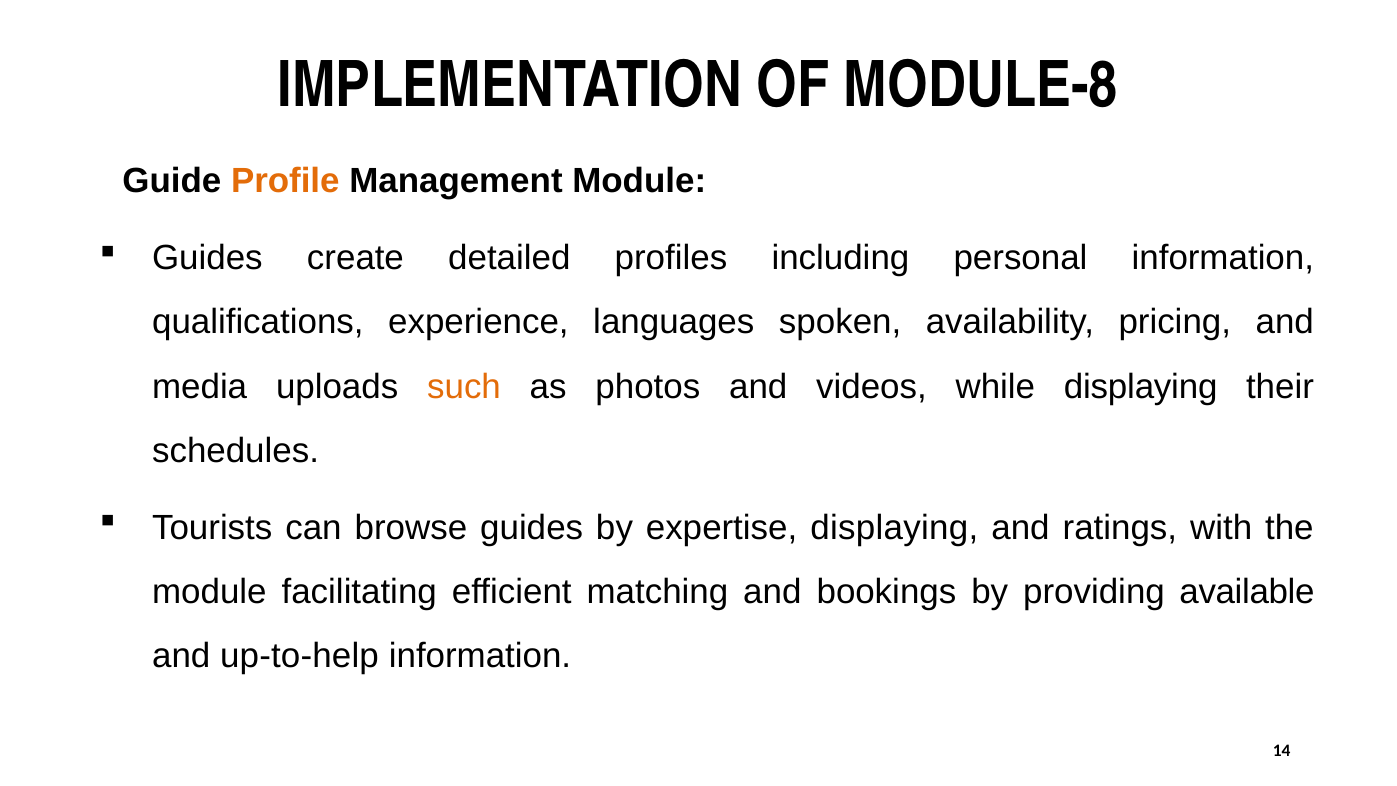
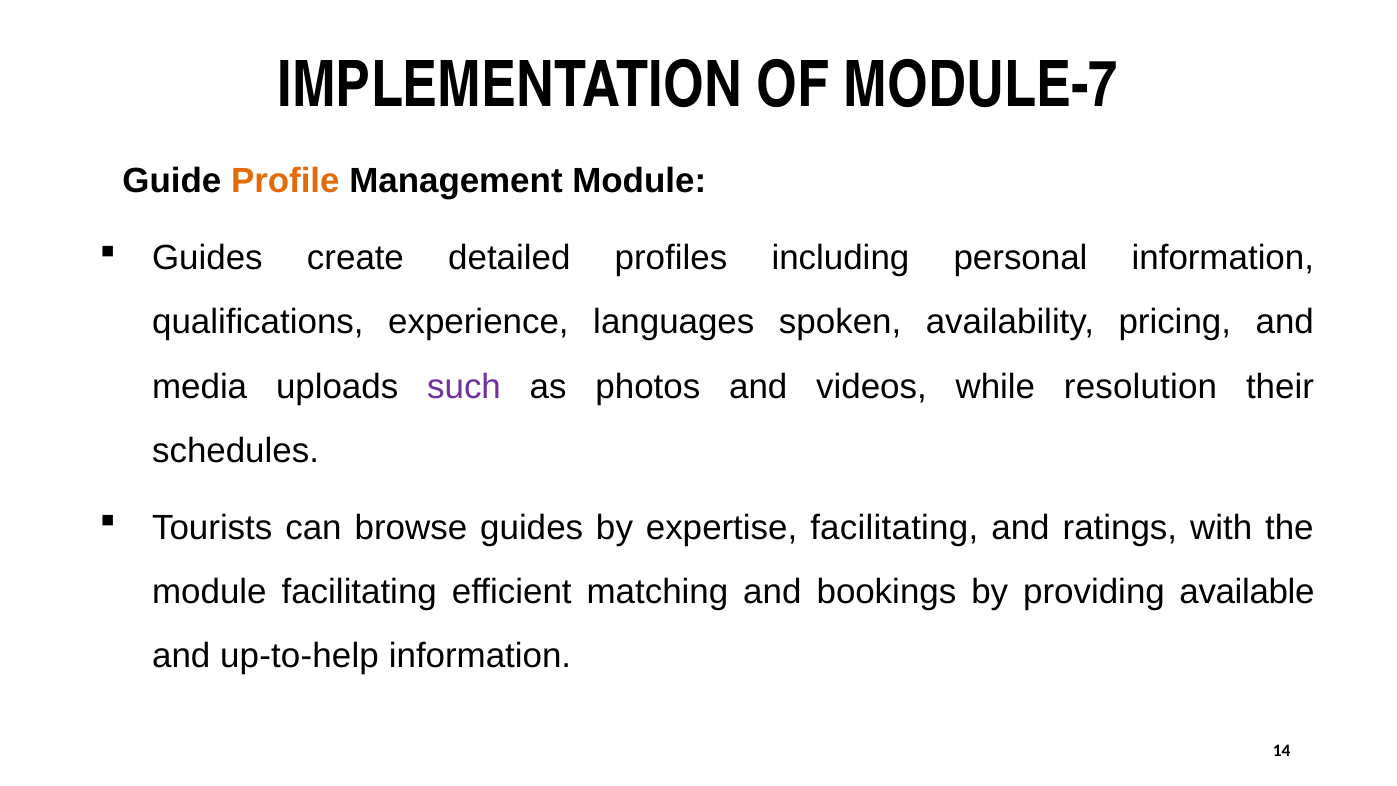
MODULE-8: MODULE-8 -> MODULE-7 (981, 85)
such colour: orange -> purple (464, 386)
while displaying: displaying -> resolution (1140, 386)
expertise displaying: displaying -> facilitating (894, 528)
